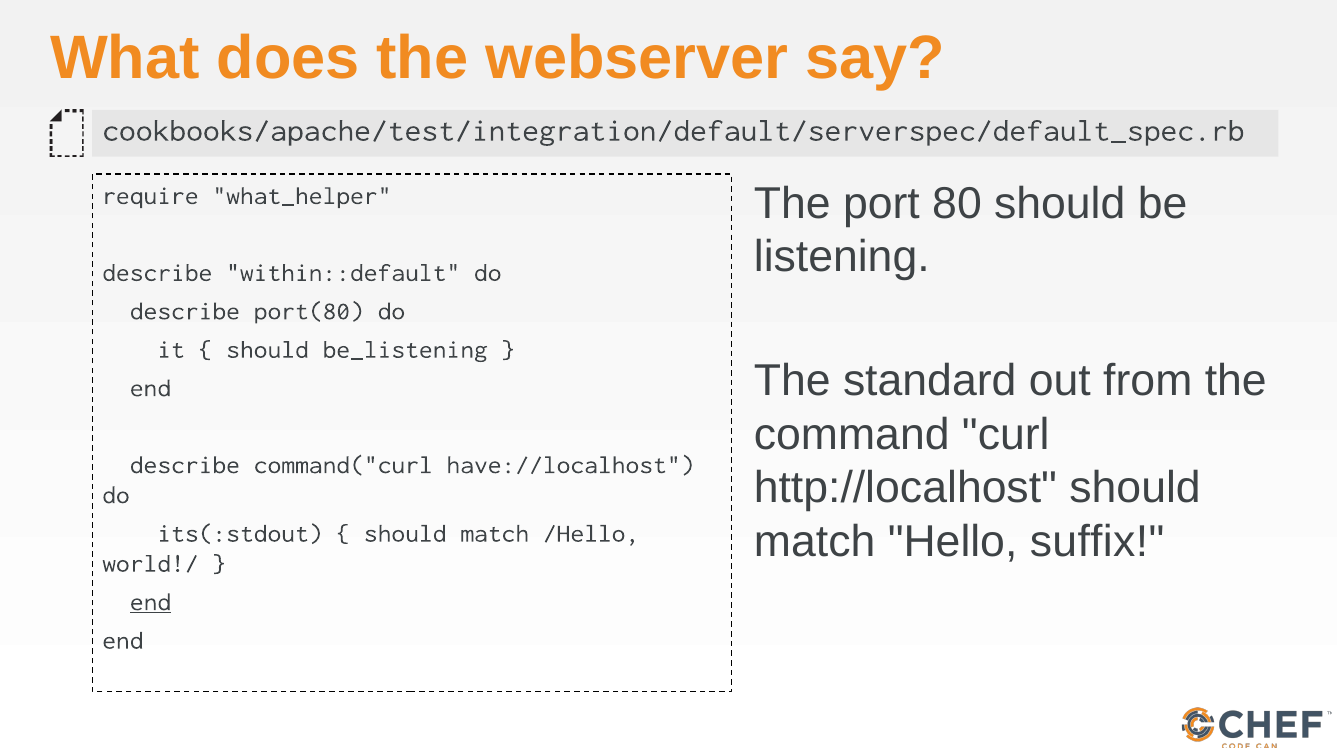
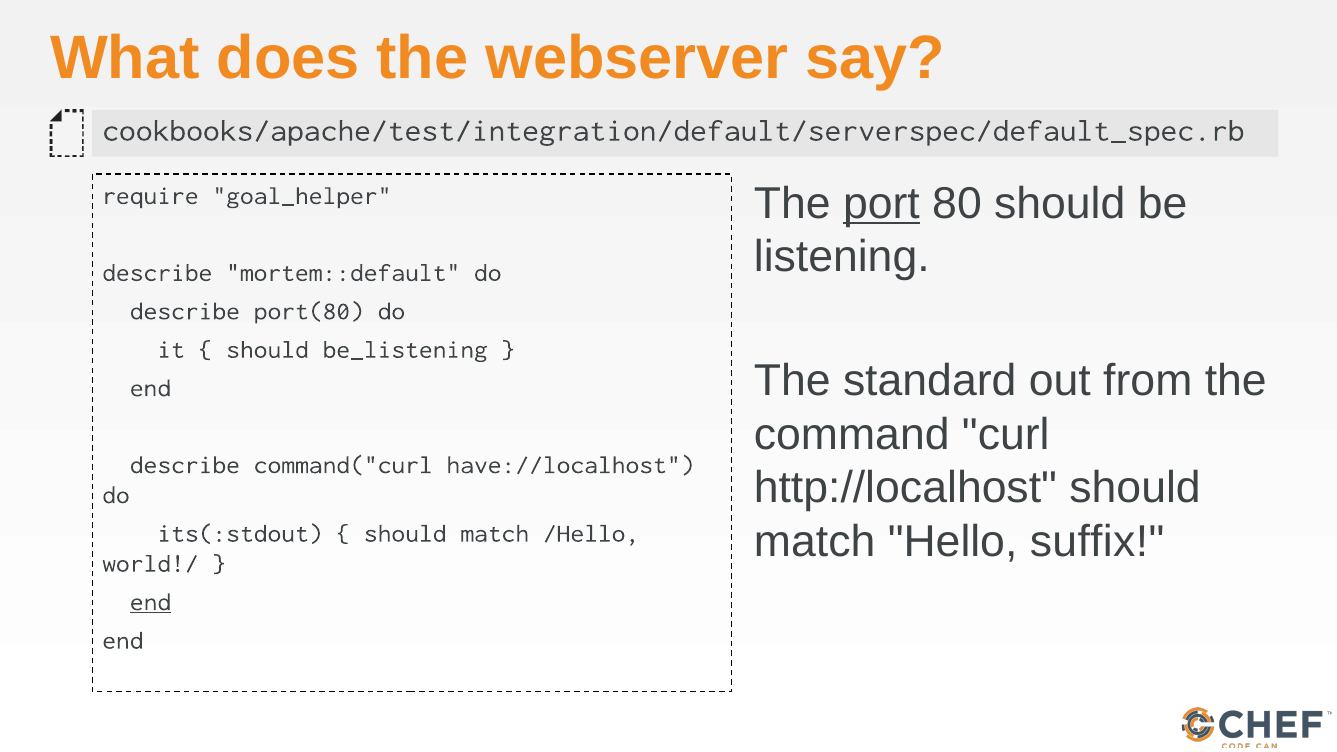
port underline: none -> present (881, 204)
what_helper: what_helper -> goal_helper (302, 196)
within::default: within::default -> mortem::default (343, 273)
